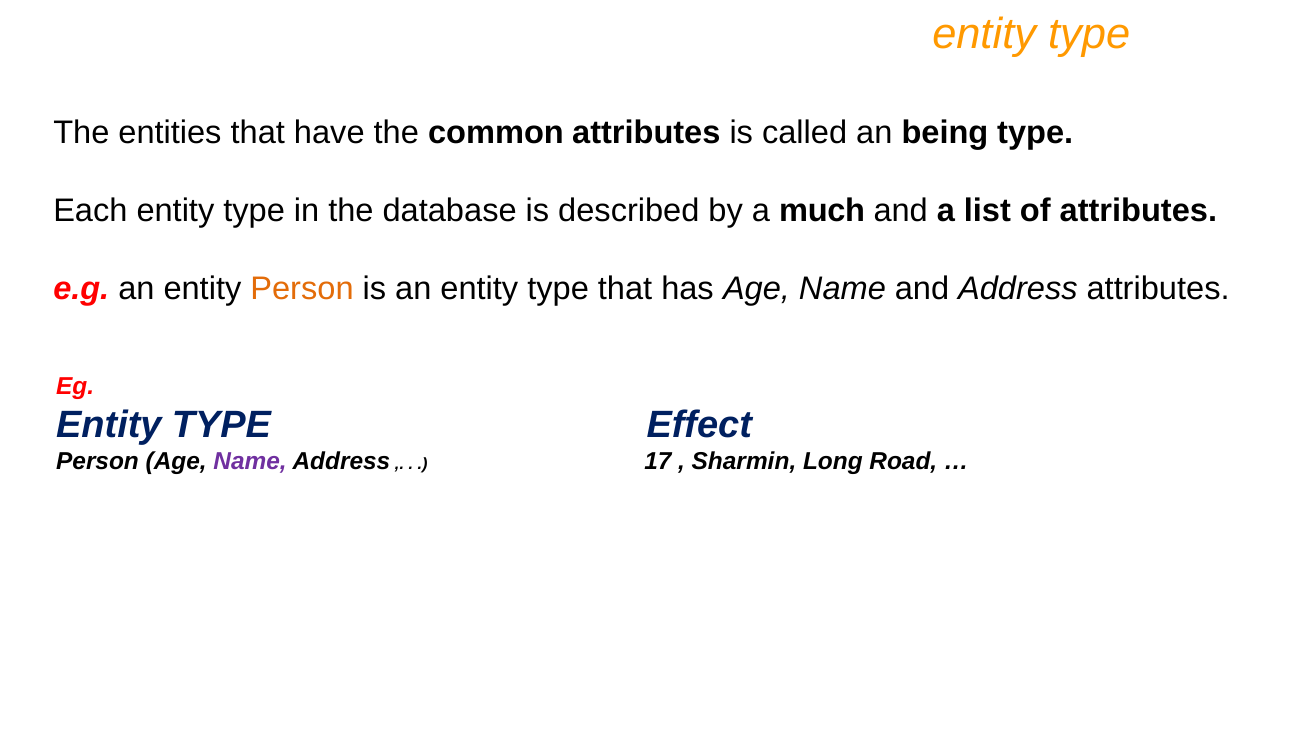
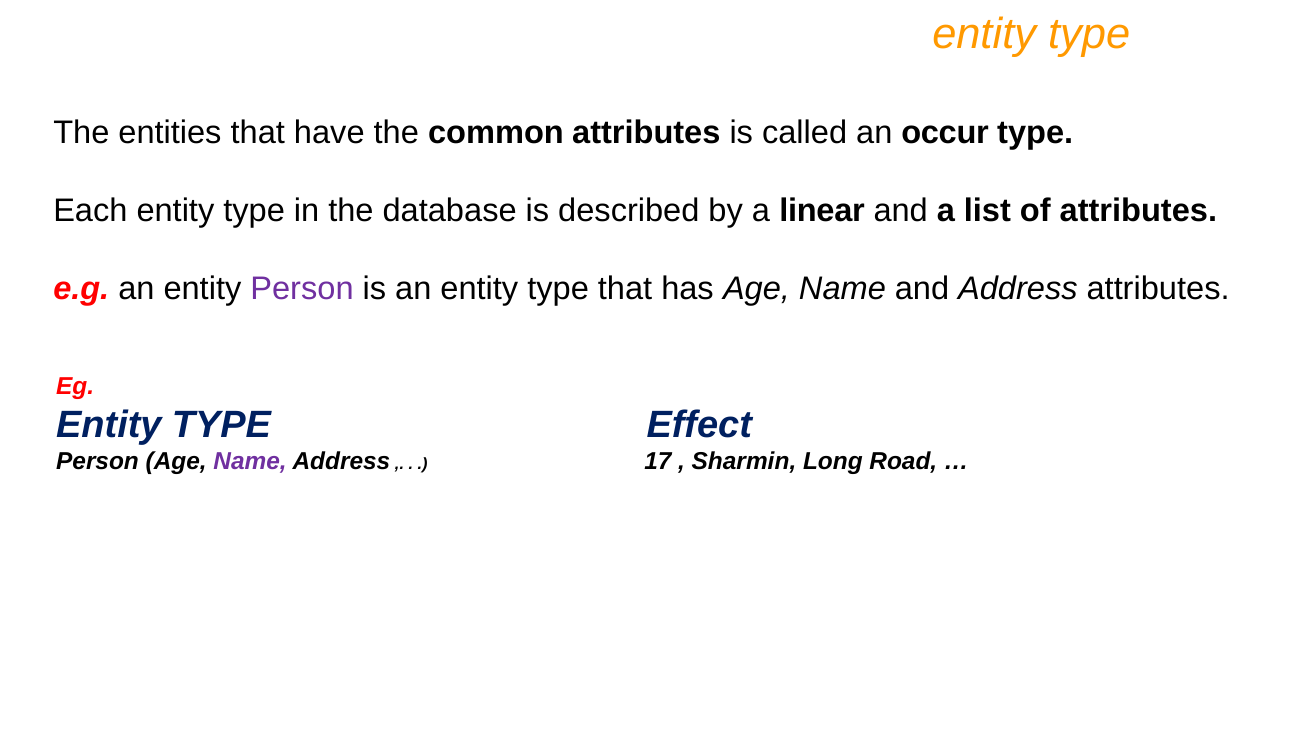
being: being -> occur (945, 132)
much: much -> linear (822, 211)
Person colour: orange -> purple (302, 289)
